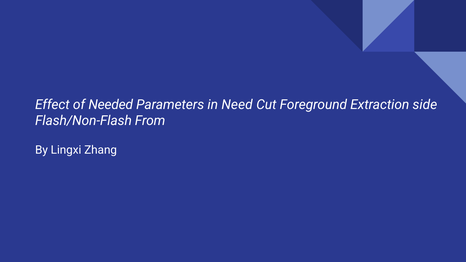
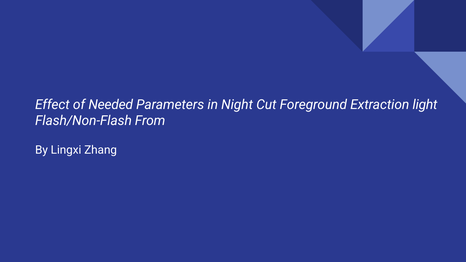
Need: Need -> Night (237, 105)
side: side -> light (425, 105)
